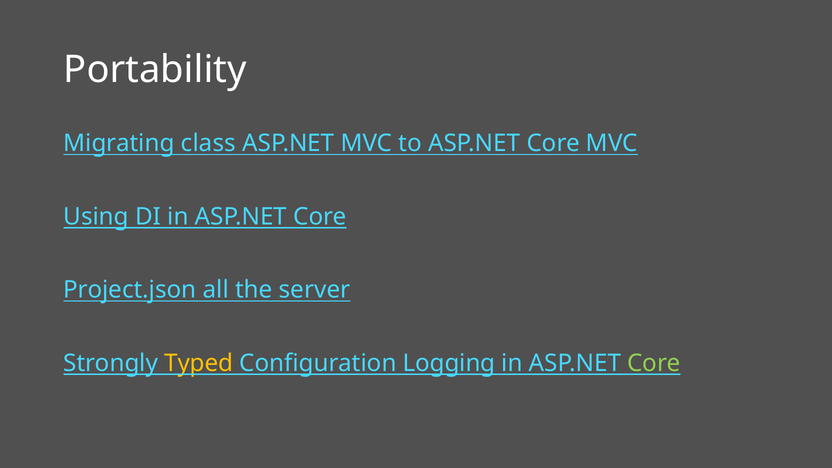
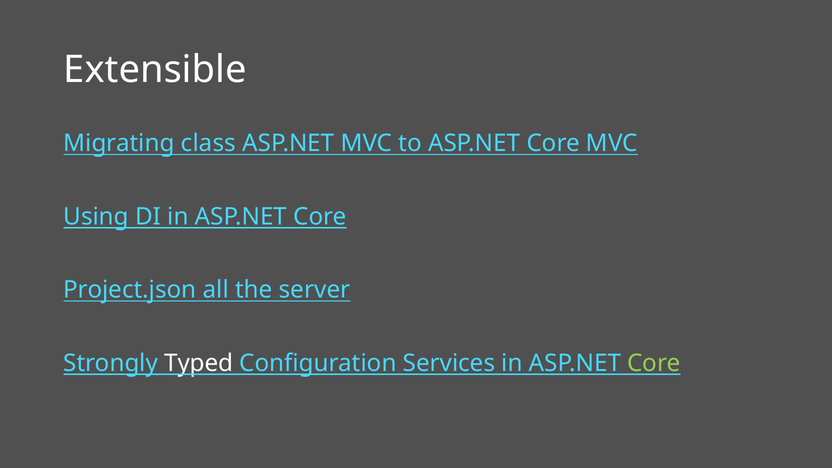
Portability: Portability -> Extensible (155, 70)
Typed colour: yellow -> white (199, 363)
Logging: Logging -> Services (449, 363)
